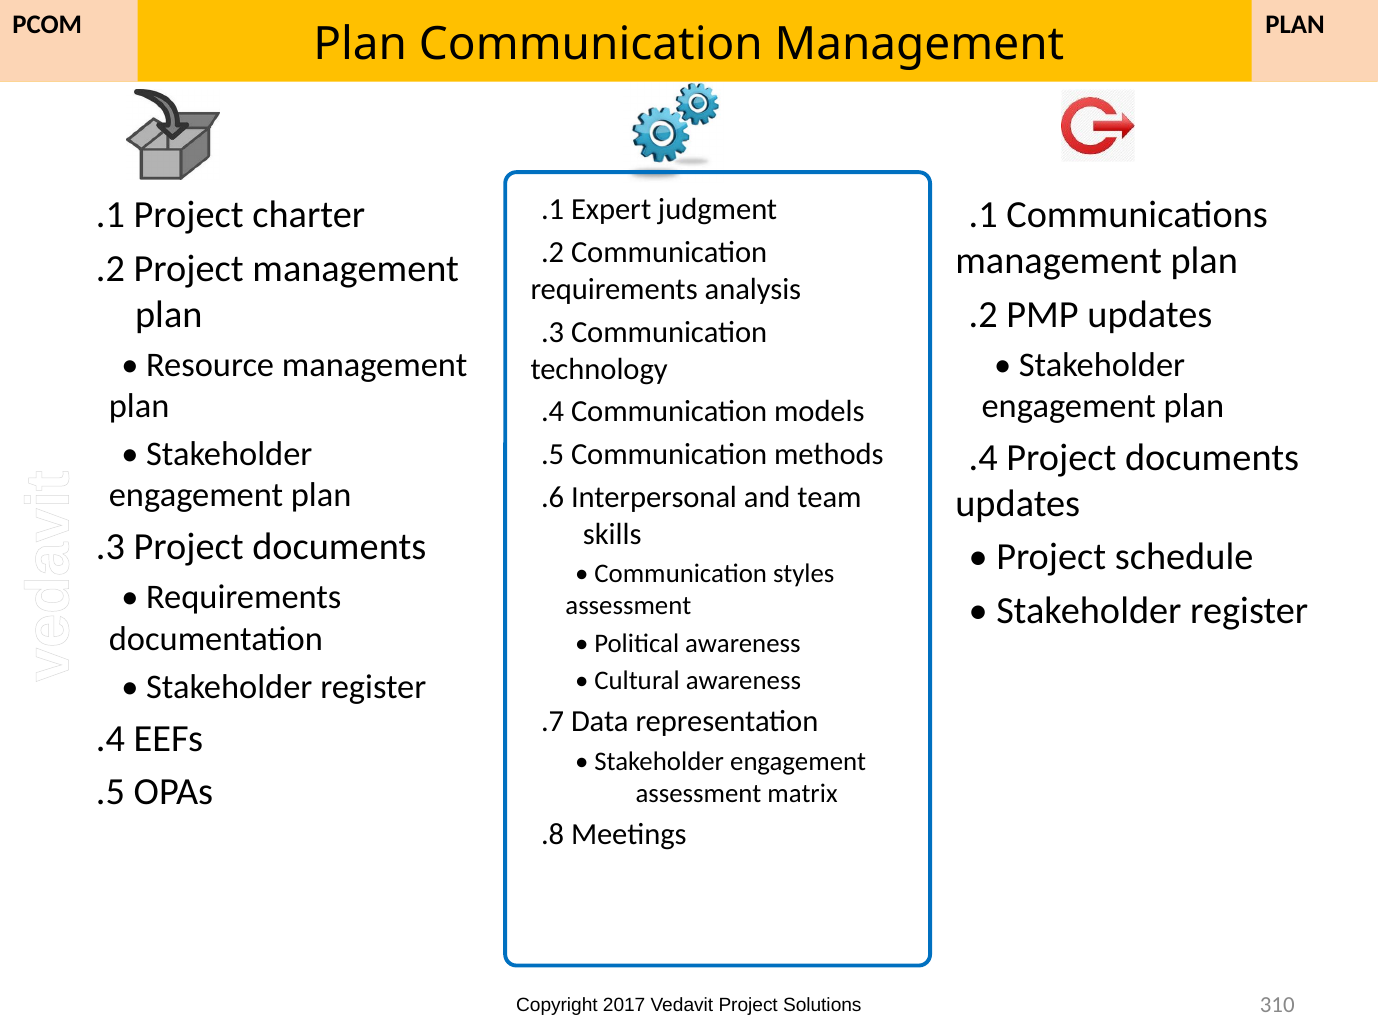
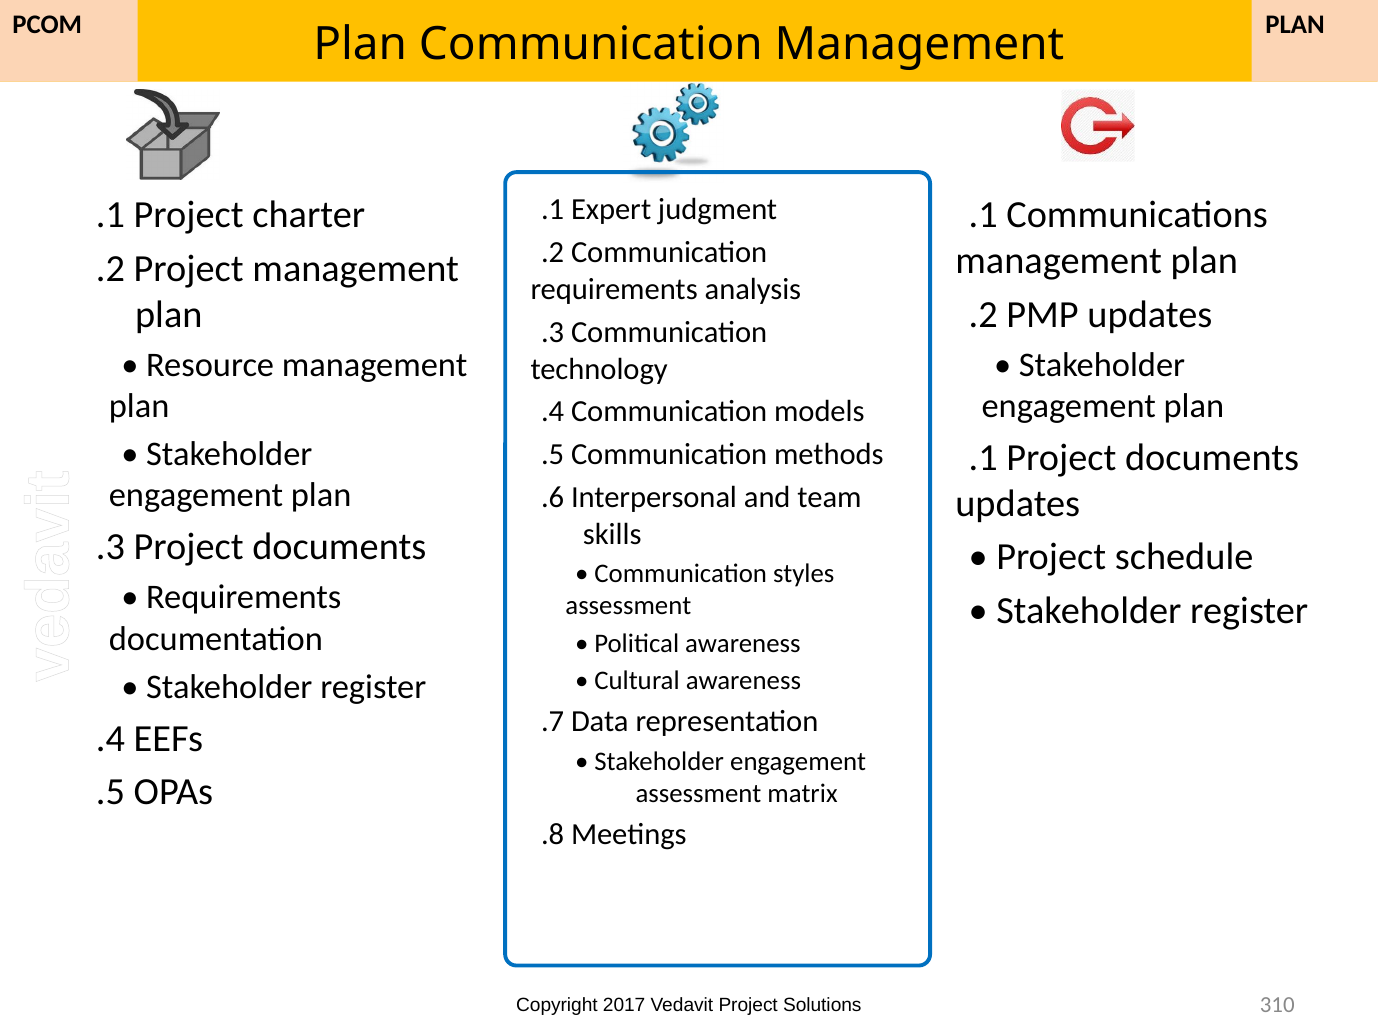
.4: .4 -> .1 (983, 458)
